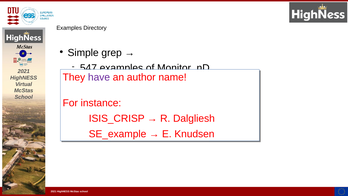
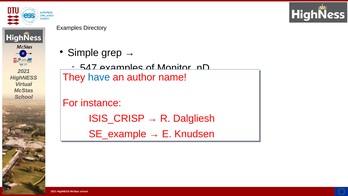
have colour: purple -> blue (99, 77)
